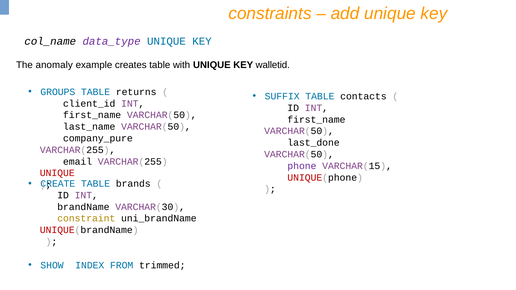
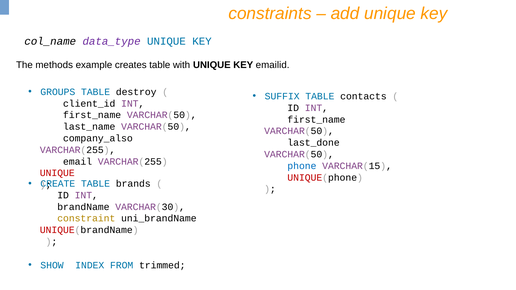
anomaly: anomaly -> methods (54, 65)
walletid: walletid -> emailid (273, 65)
returns: returns -> destroy (136, 92)
company_pure: company_pure -> company_also (98, 138)
phone colour: purple -> blue (302, 166)
